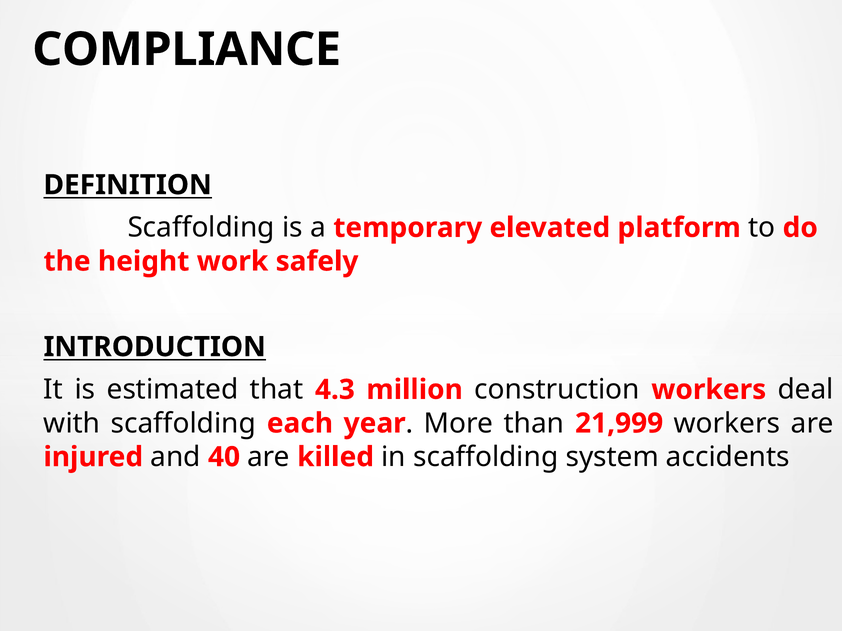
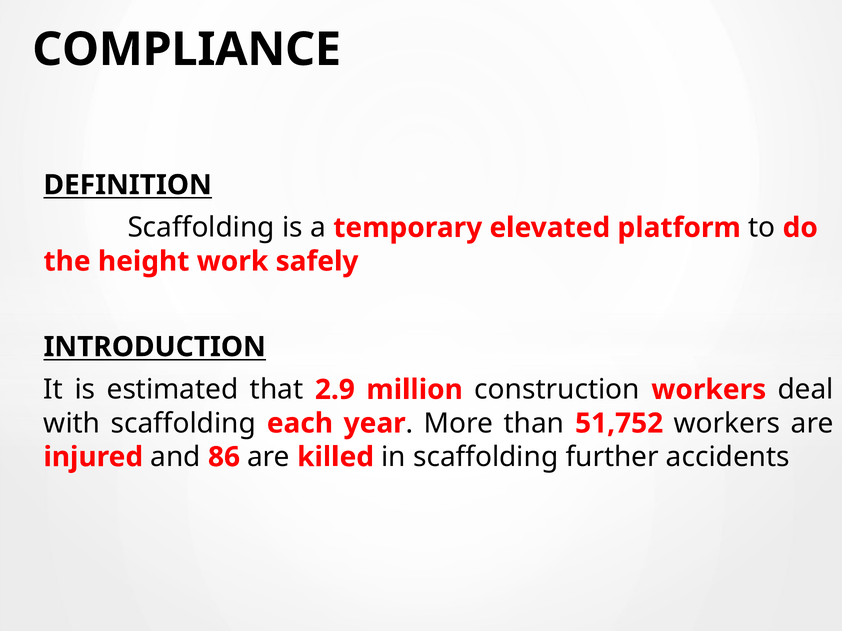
4.3: 4.3 -> 2.9 (335, 390)
21,999: 21,999 -> 51,752 (619, 424)
40: 40 -> 86 (224, 457)
system: system -> further (612, 457)
